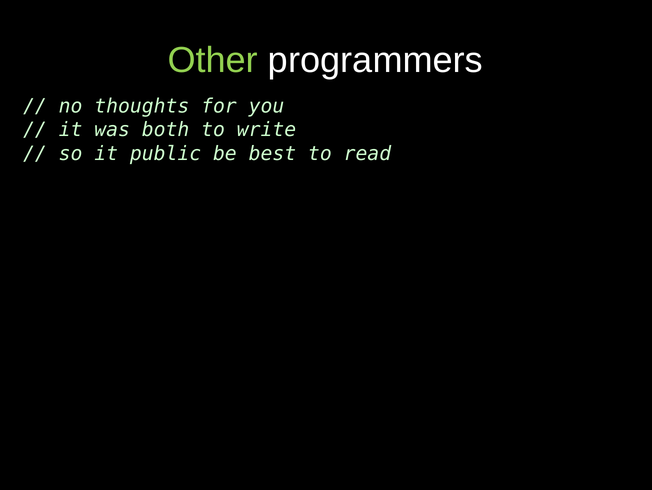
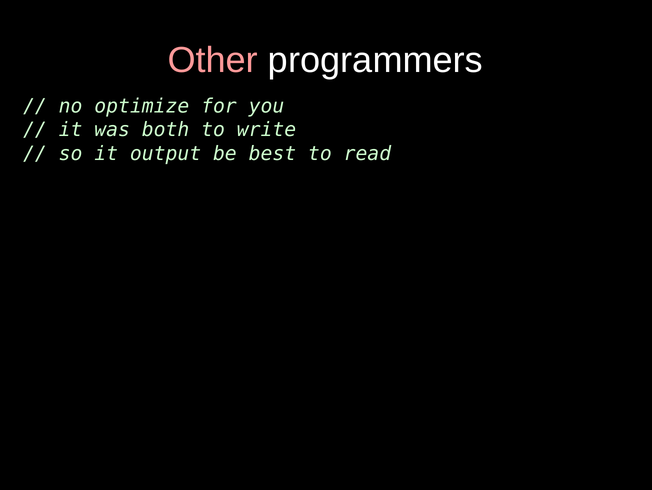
Other colour: light green -> pink (213, 60)
thoughts: thoughts -> optimize (142, 106)
public: public -> output (166, 153)
